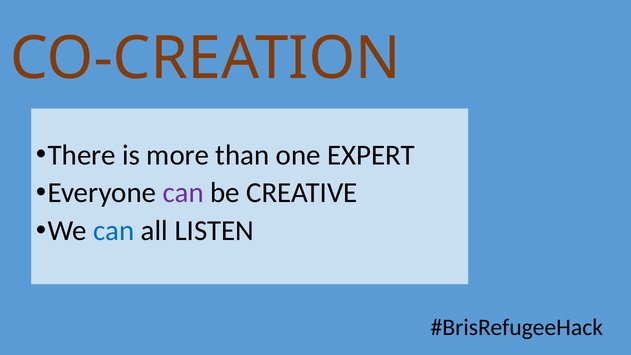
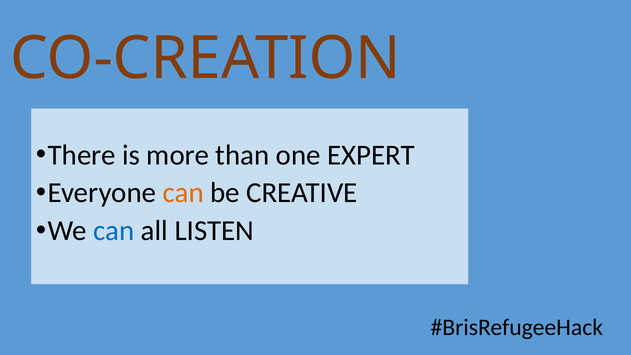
can colour: purple -> orange (183, 193)
